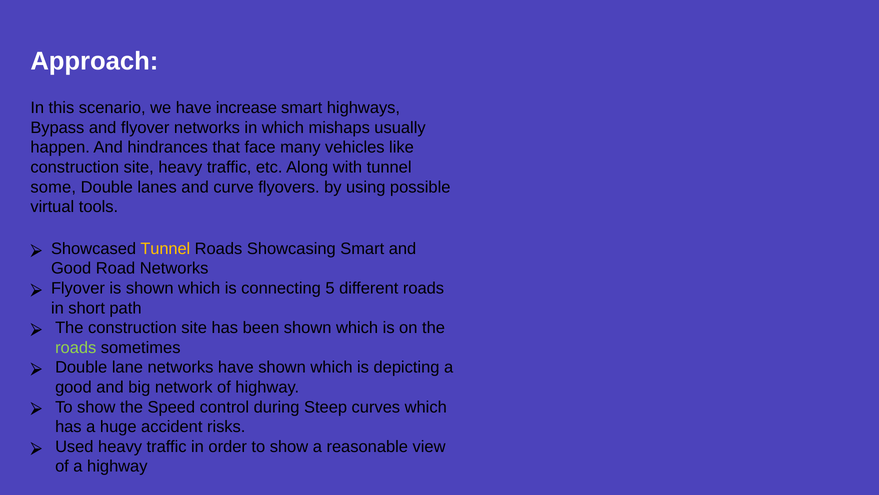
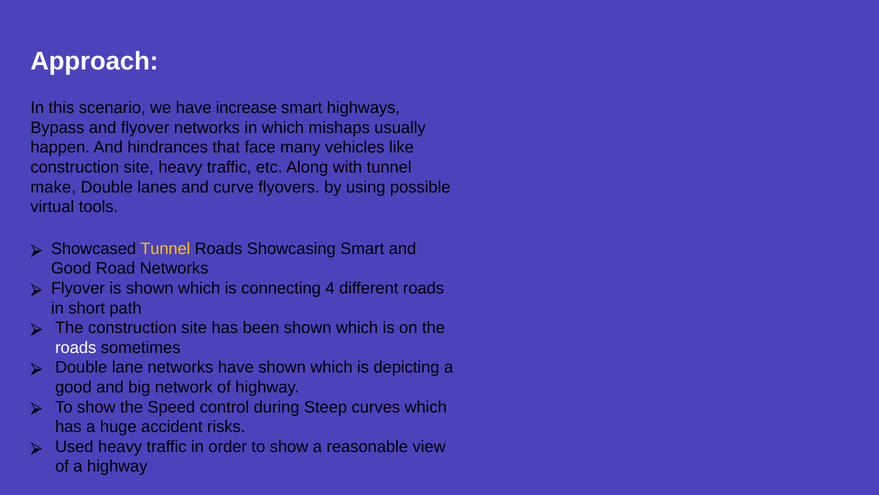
some: some -> make (53, 187)
5: 5 -> 4 (330, 288)
roads colour: light green -> white (76, 347)
